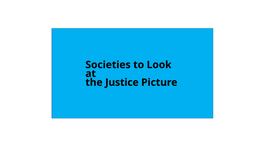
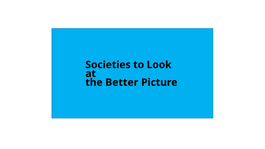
Justice: Justice -> Better (122, 82)
